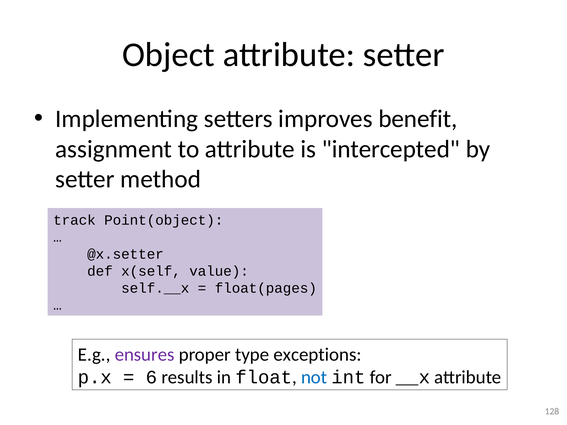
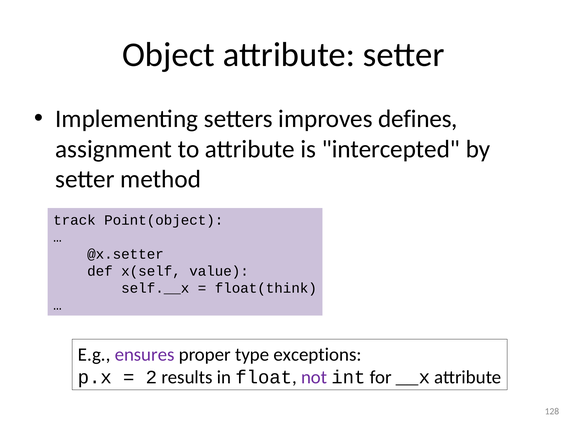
benefit: benefit -> defines (418, 119)
float(pages: float(pages -> float(think (266, 288)
6: 6 -> 2 (152, 377)
not colour: blue -> purple (314, 377)
